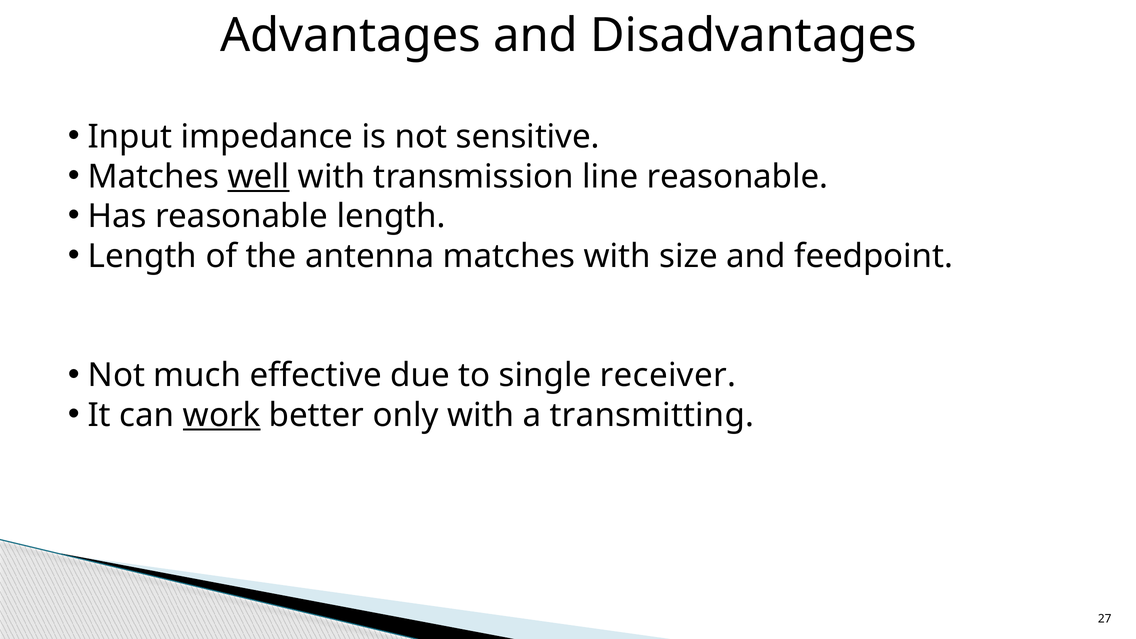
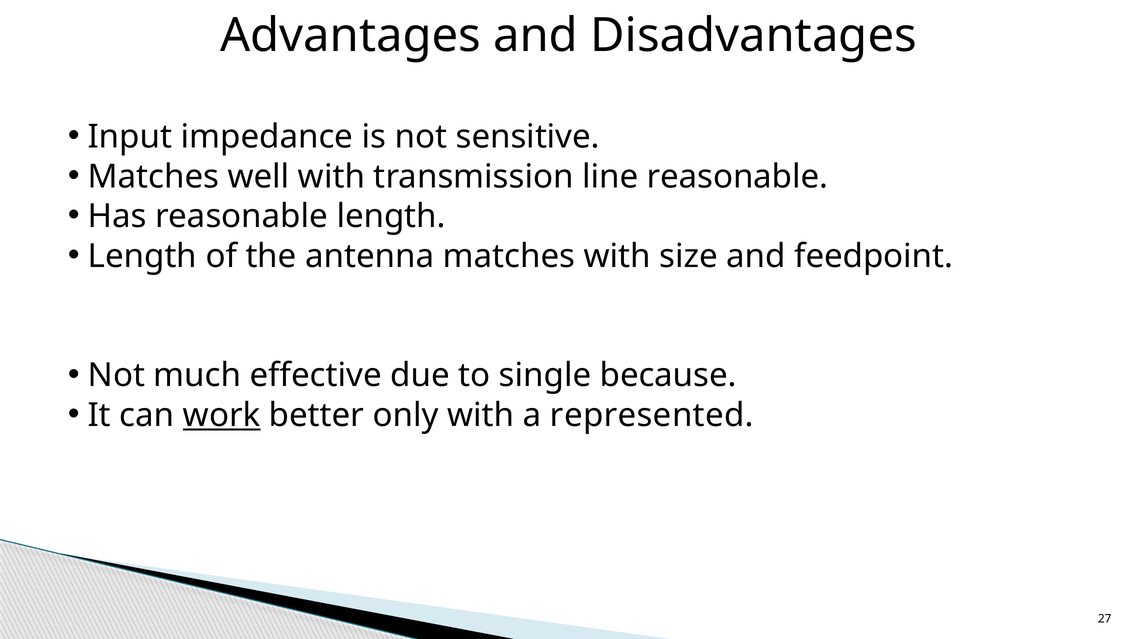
well underline: present -> none (259, 177)
receiver: receiver -> because (668, 375)
transmitting: transmitting -> represented (652, 415)
